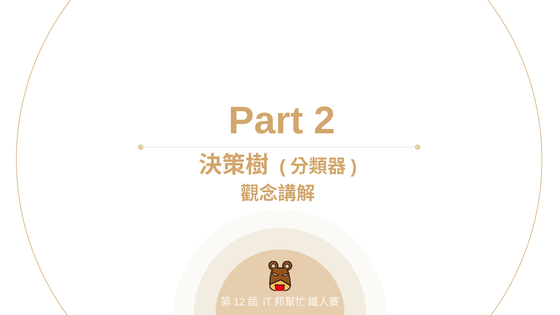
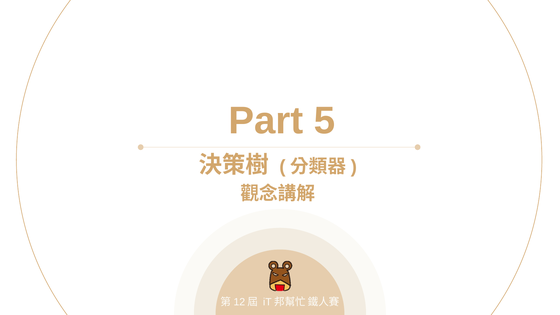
2: 2 -> 5 (325, 121)
